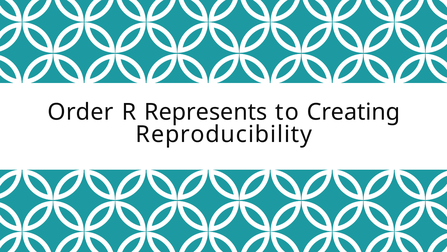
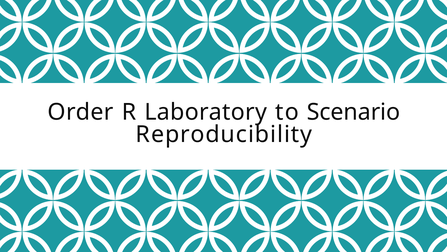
Represents: Represents -> Laboratory (206, 112)
Creating: Creating -> Scenario (353, 112)
